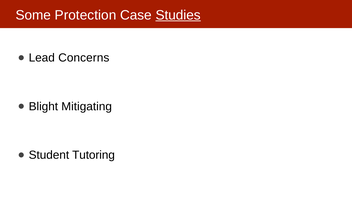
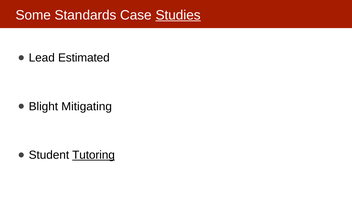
Protection: Protection -> Standards (86, 15)
Concerns: Concerns -> Estimated (84, 58)
Tutoring underline: none -> present (94, 155)
